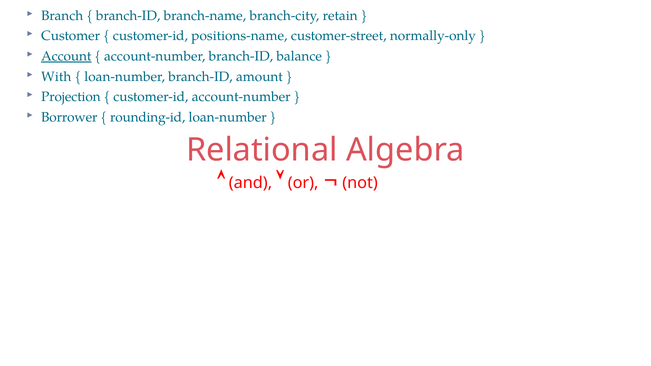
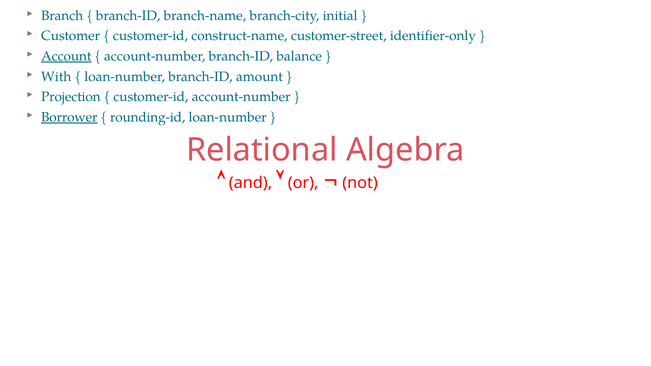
retain: retain -> initial (340, 16)
positions-name: positions-name -> construct-name (239, 36)
normally-only: normally-only -> identifier-only (433, 36)
Borrower underline: none -> present (69, 117)
